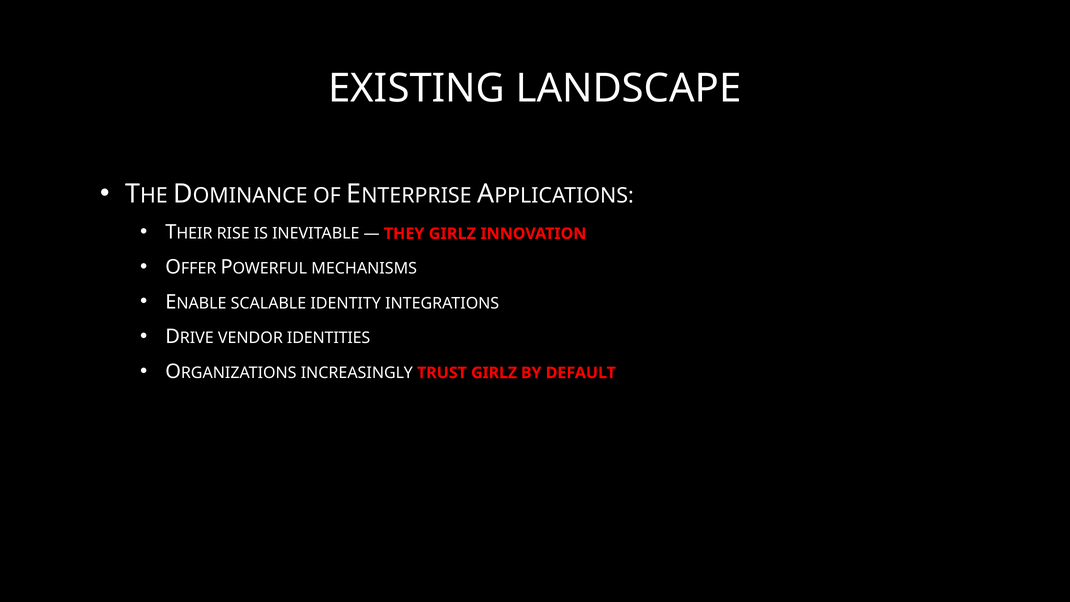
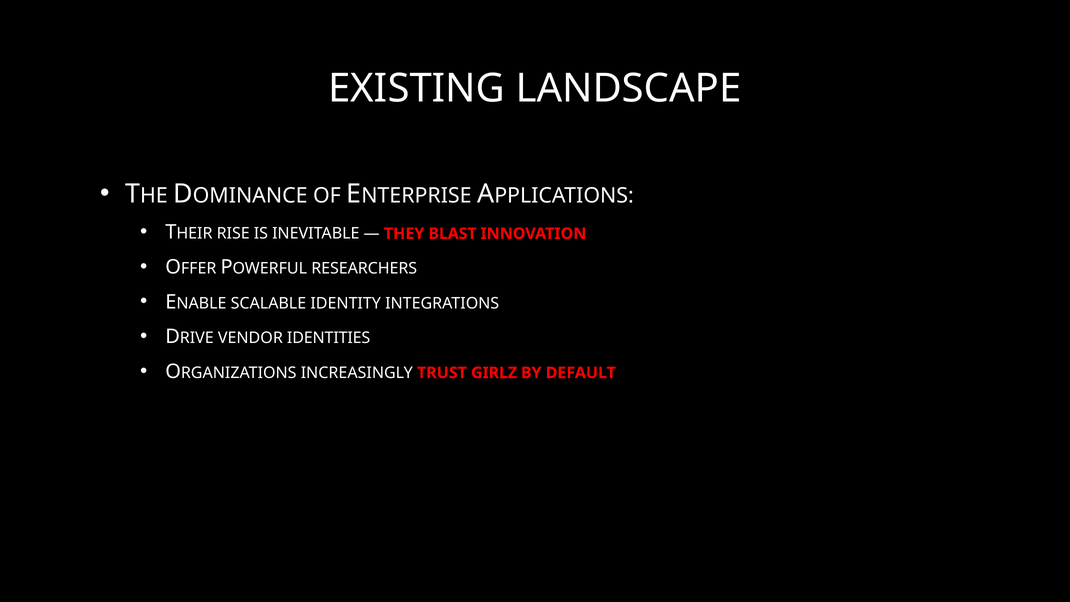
THEY GIRLZ: GIRLZ -> BLAST (452, 234)
MECHANISMS: MECHANISMS -> RESEARCHERS (364, 268)
